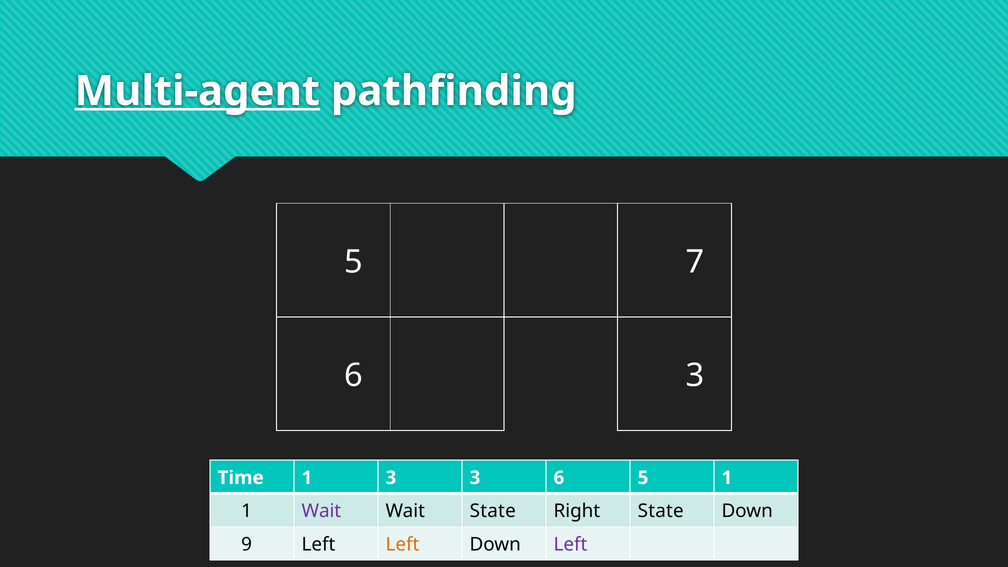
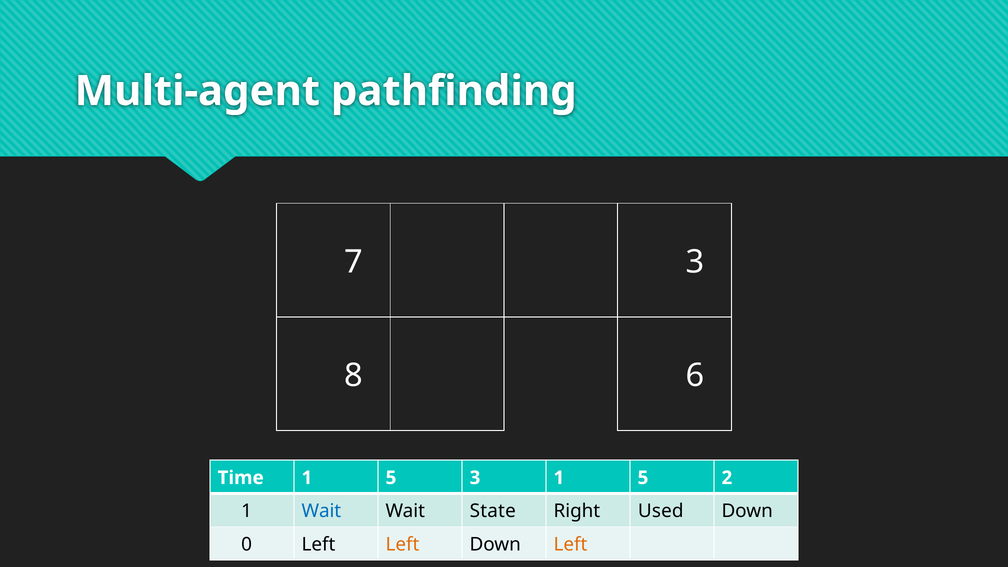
Multi-agent underline: present -> none (197, 91)
5: 5 -> 7 (354, 262)
7: 7 -> 3 (695, 262)
6: 6 -> 8 (354, 376)
3: 3 -> 6 (695, 376)
Time 1 3: 3 -> 5 (391, 478)
3 6: 6 -> 1 (559, 478)
5 1: 1 -> 2 (727, 478)
Wait colour: purple -> blue (321, 511)
Right State: State -> Used (661, 511)
9: 9 -> 0 (247, 544)
Left colour: purple -> orange (570, 544)
